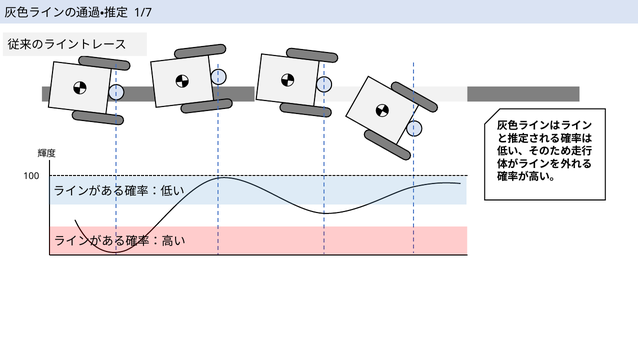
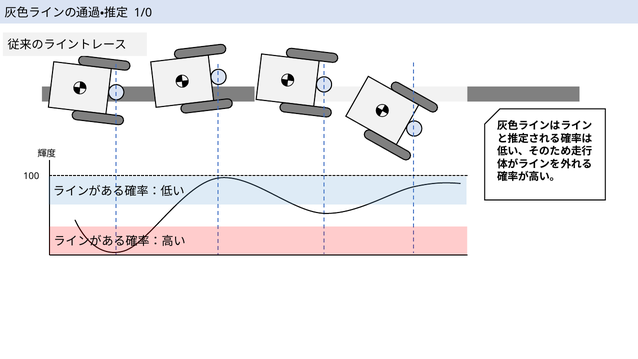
1/7: 1/7 -> 1/0 (143, 13)
